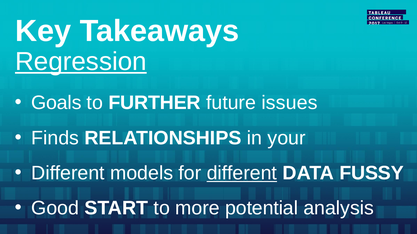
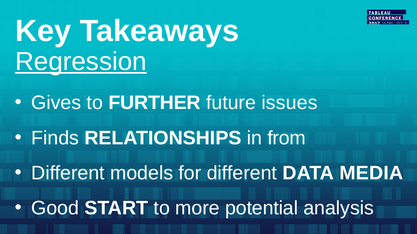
Goals: Goals -> Gives (56, 103)
your: your -> from (287, 138)
different underline: present -> none (242, 173)
FUSSY: FUSSY -> MEDIA (371, 173)
